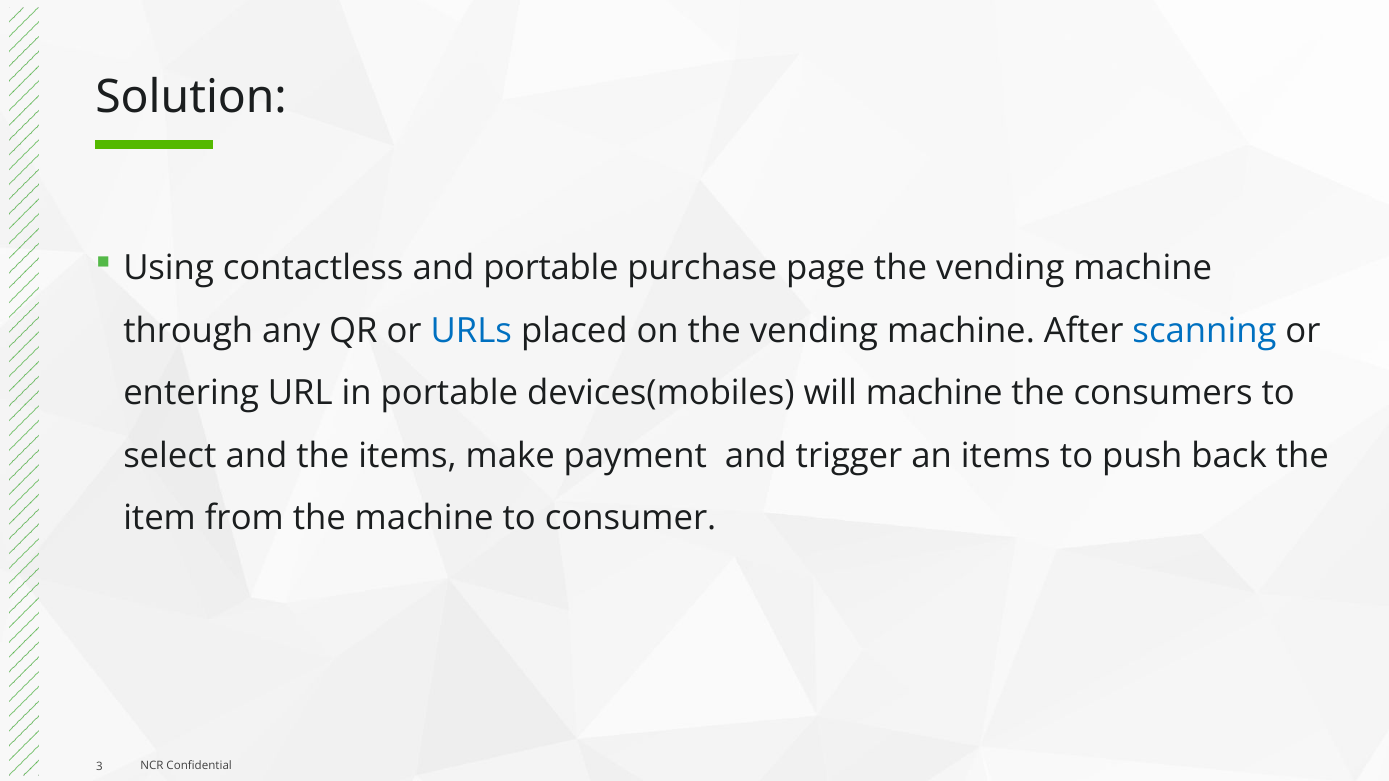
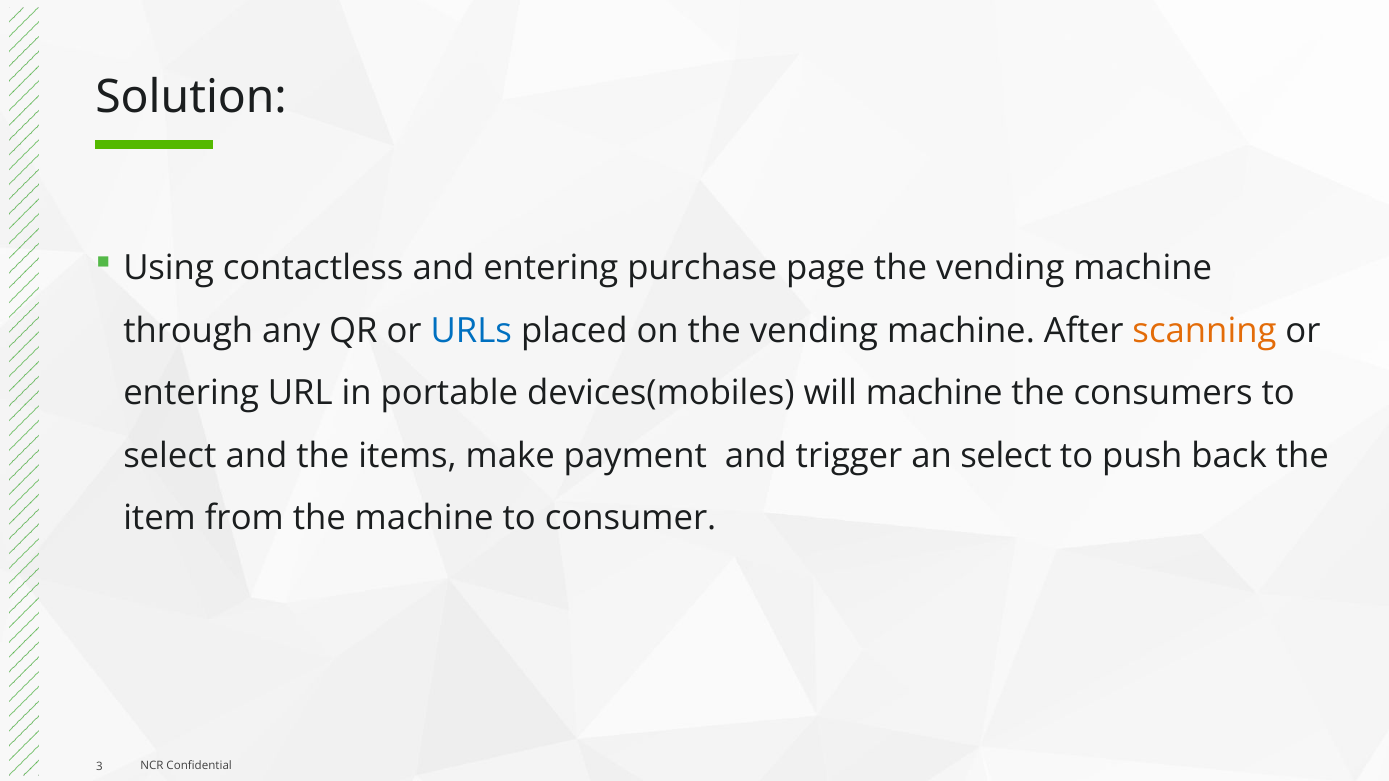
and portable: portable -> entering (551, 268)
scanning colour: blue -> orange (1204, 331)
an items: items -> select (1006, 456)
